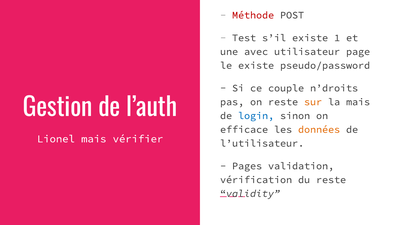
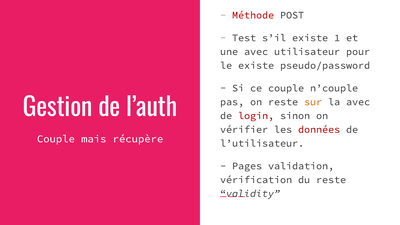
page: page -> pour (358, 52)
n’droits: n’droits -> n’couple (334, 88)
la mais: mais -> avec (358, 102)
login colour: blue -> red (256, 116)
efficace: efficace -> vérifier (244, 130)
données colour: orange -> red (319, 130)
Lionel: Lionel -> Couple (56, 139)
vérifier: vérifier -> récupère (138, 139)
